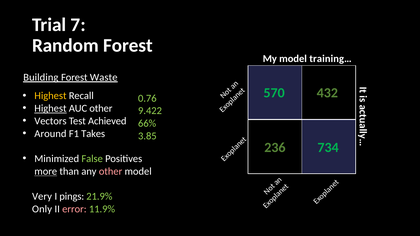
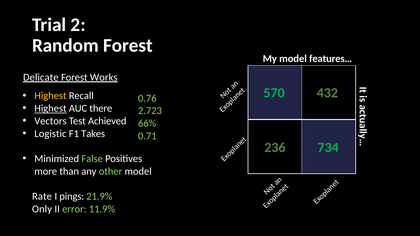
7: 7 -> 2 (78, 25)
training…: training… -> features… (331, 59)
Building: Building -> Delicate (41, 77)
Waste: Waste -> Works (104, 77)
AUC other: other -> there (101, 108)
9.422: 9.422 -> 2.723 (150, 111)
Around: Around -> Logistic (50, 134)
3.85: 3.85 -> 0.71 (147, 136)
more underline: present -> none (46, 171)
other colour: pink -> light green (111, 171)
Very: Very -> Rate (42, 197)
error colour: pink -> light green (74, 209)
